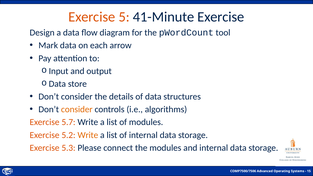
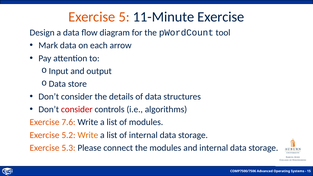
41-Minute: 41-Minute -> 11-Minute (164, 17)
consider colour: orange -> red (77, 109)
5.7: 5.7 -> 7.6 (69, 122)
